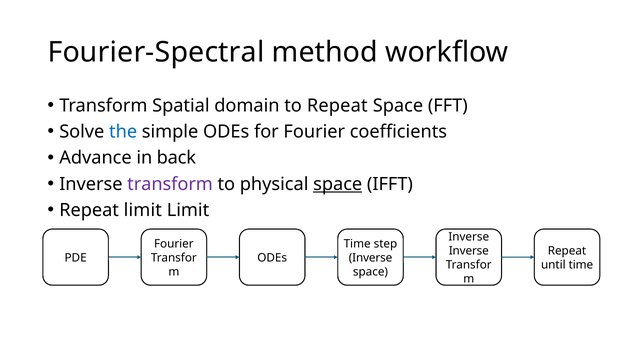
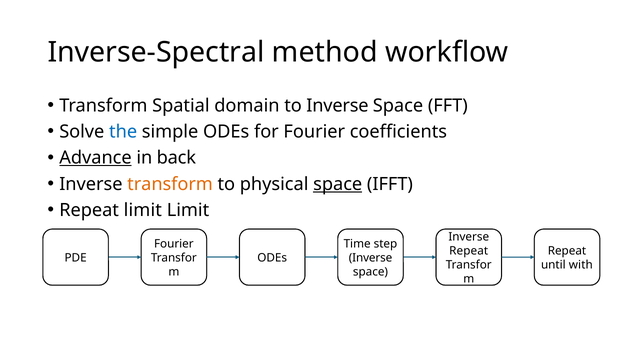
Fourier-Spectral: Fourier-Spectral -> Inverse-Spectral (156, 52)
to Repeat: Repeat -> Inverse (337, 106)
Advance underline: none -> present (96, 158)
transform colour: purple -> orange (170, 184)
Inverse: Inverse -> Repeat (469, 251)
until time: time -> with (581, 265)
